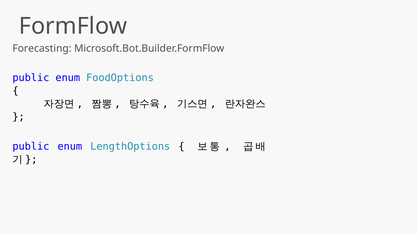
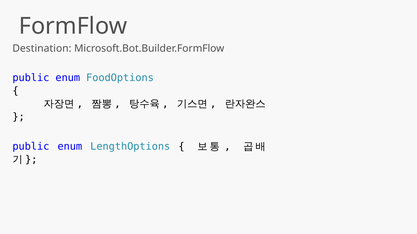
Forecasting: Forecasting -> Destination (42, 48)
